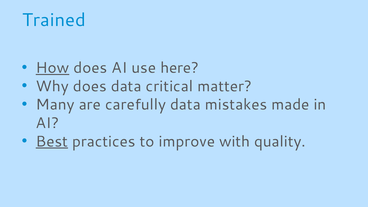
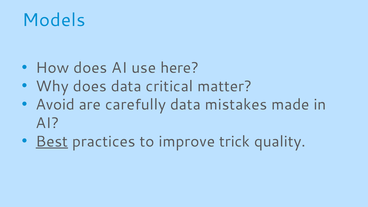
Trained: Trained -> Models (54, 20)
How underline: present -> none (53, 68)
Many: Many -> Avoid (55, 105)
with: with -> trick (235, 141)
